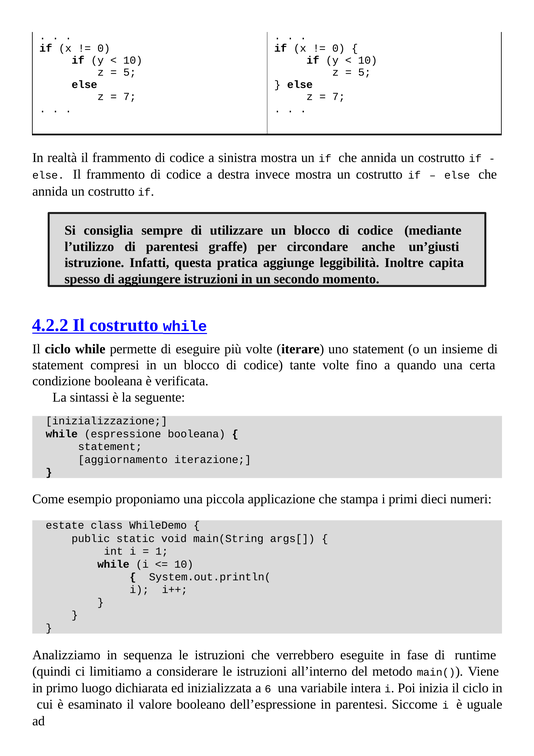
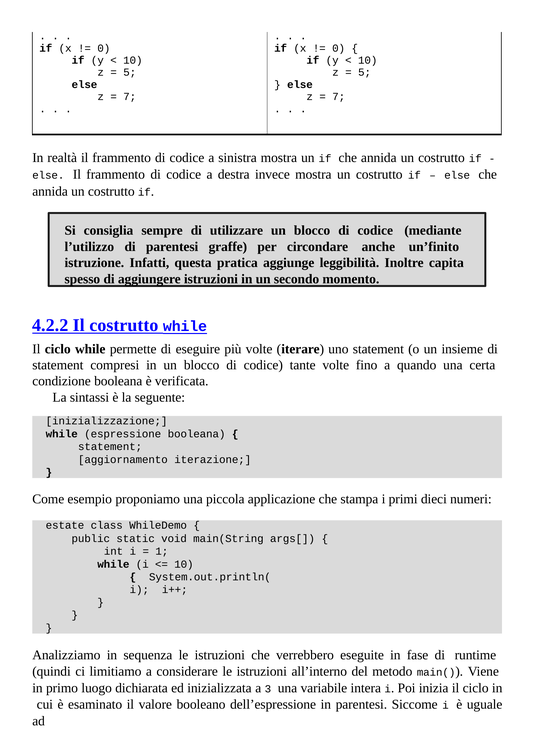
un’giusti: un’giusti -> un’finito (434, 246)
6: 6 -> 3 (268, 689)
